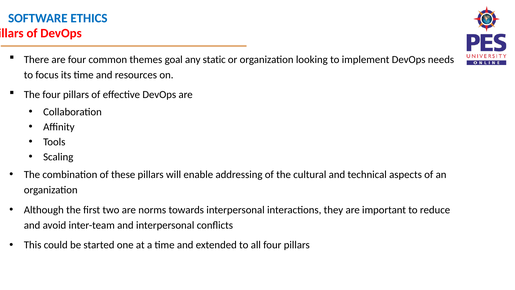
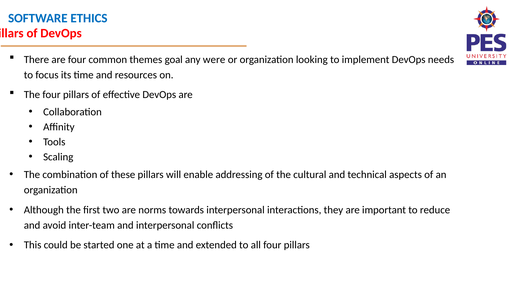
static: static -> were (214, 59)
